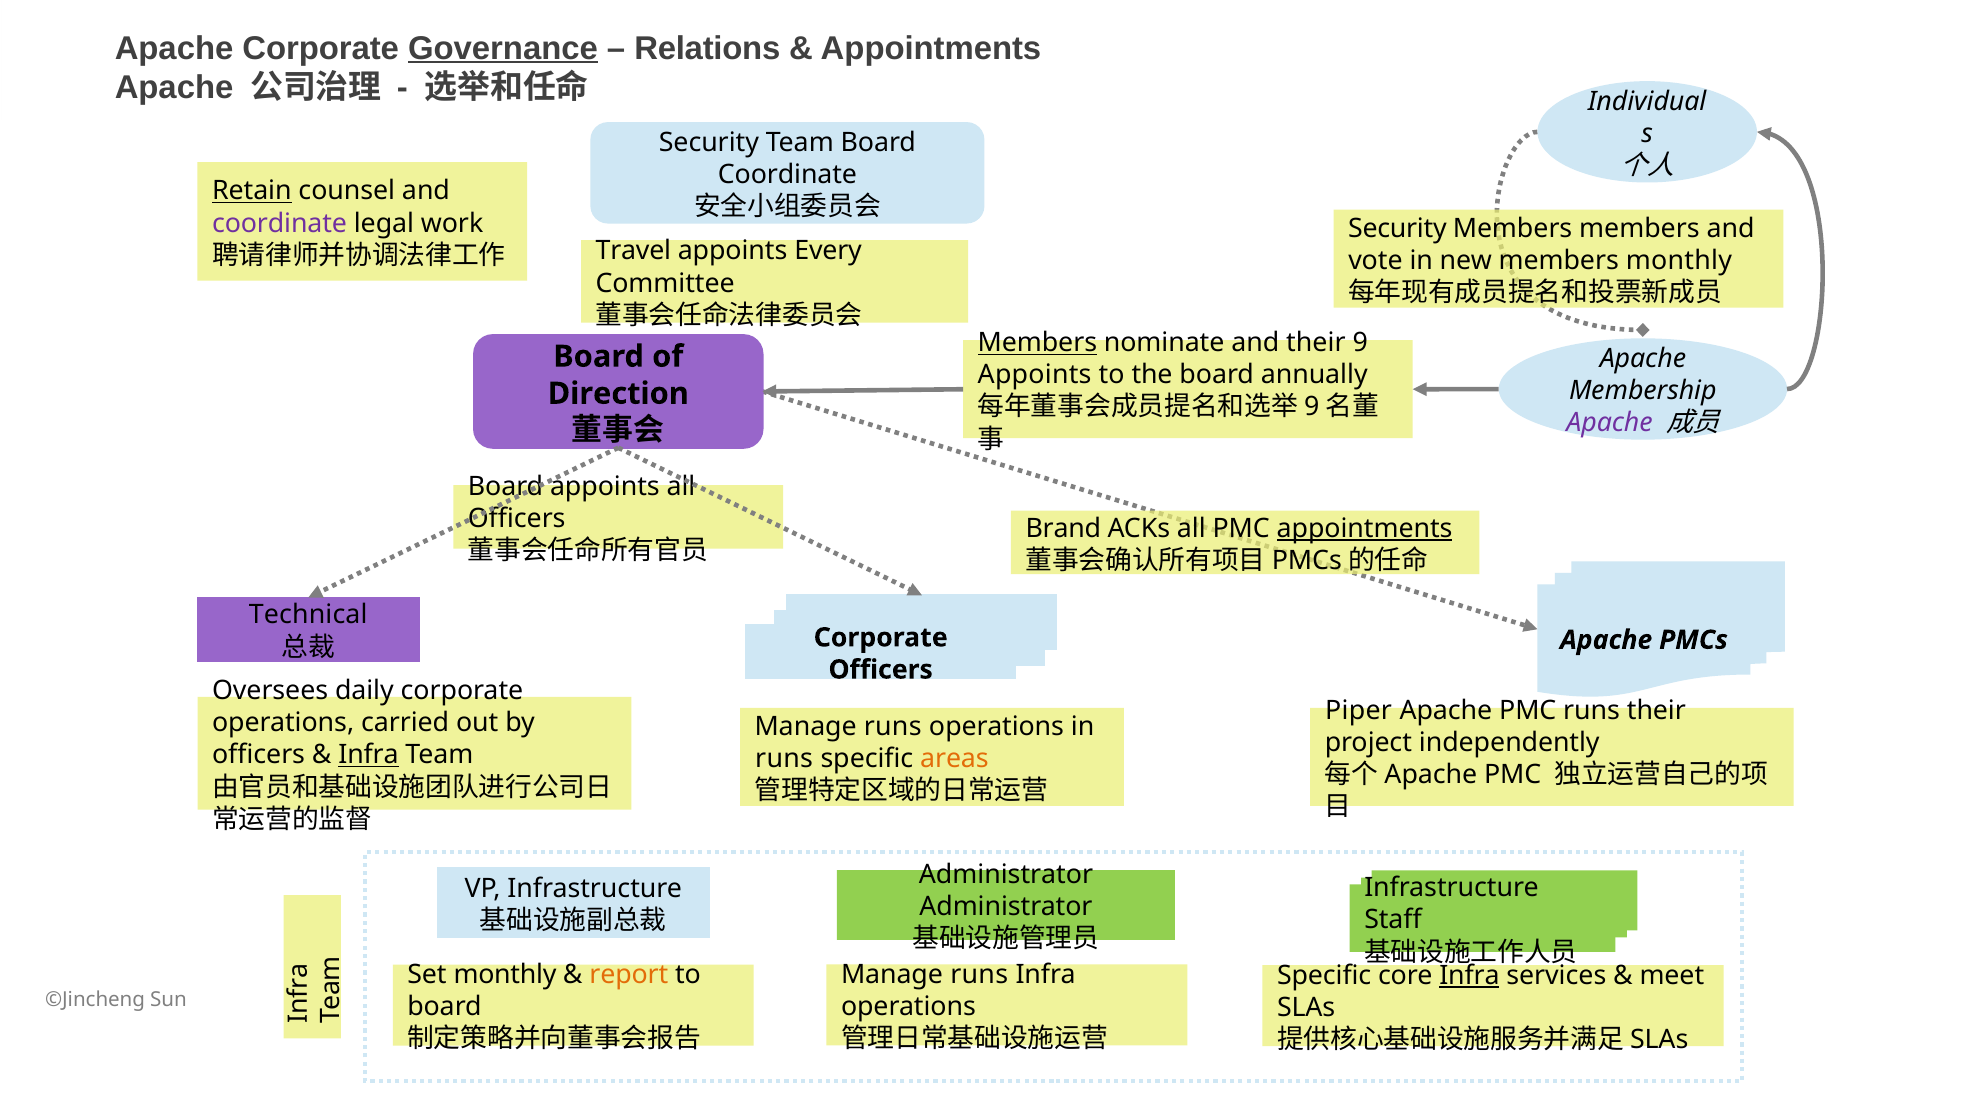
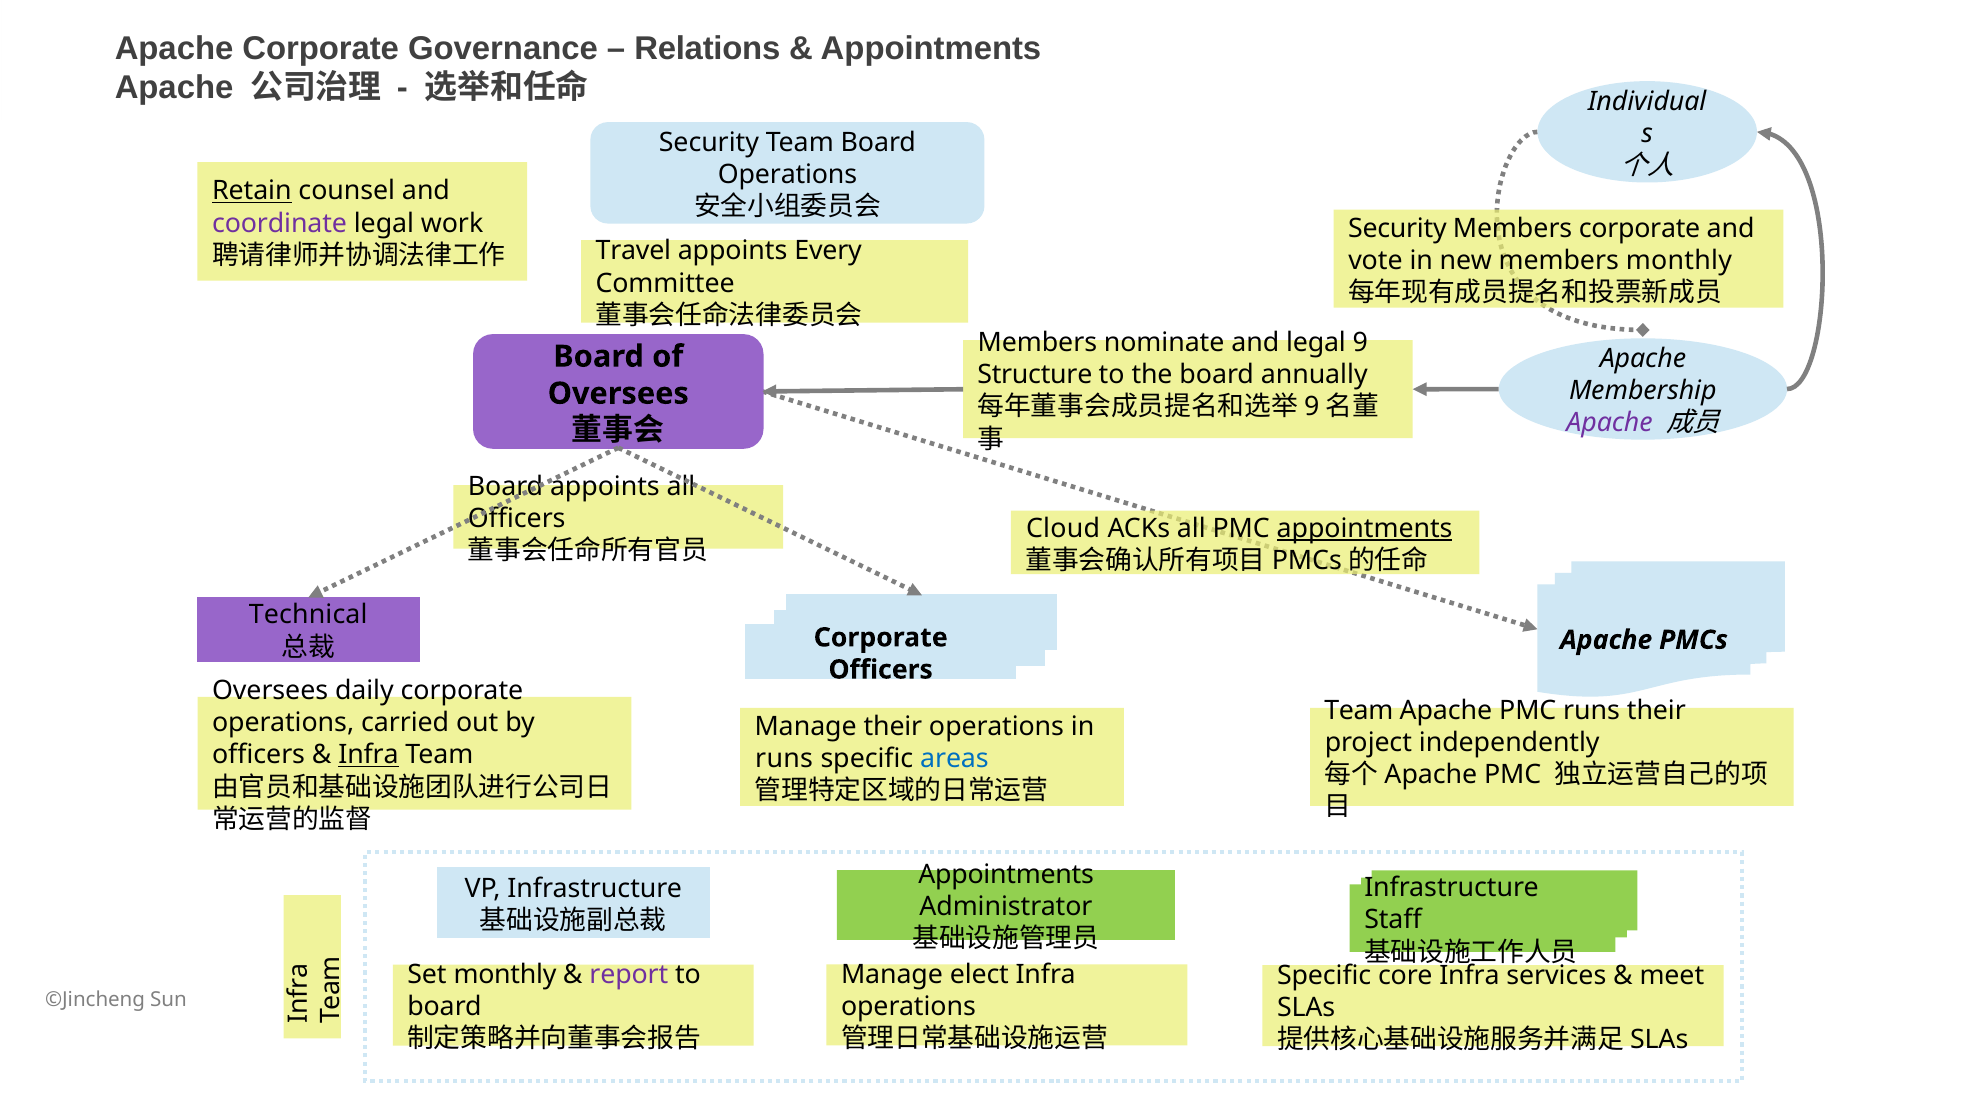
Governance underline: present -> none (503, 48)
Coordinate: Coordinate -> Operations (788, 175)
Members members: members -> corporate (1640, 228)
Members underline: present -> none (1037, 343)
and their: their -> legal (1316, 343)
Appoints: Appoints -> Structure (1035, 375)
Direction: Direction -> Oversees (618, 394)
Brand: Brand -> Cloud (1063, 528)
Piper: Piper -> Team (1359, 711)
runs: runs -> their (893, 727)
areas colour: orange -> blue (954, 759)
Administrator: Administrator -> Appointments (1006, 875)
runs: runs -> elect (979, 975)
report colour: orange -> purple (629, 975)
Infra underline: present -> none (1469, 975)
